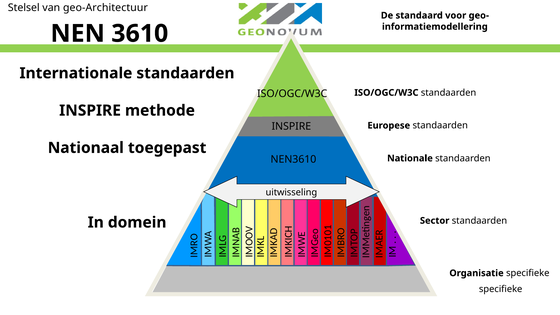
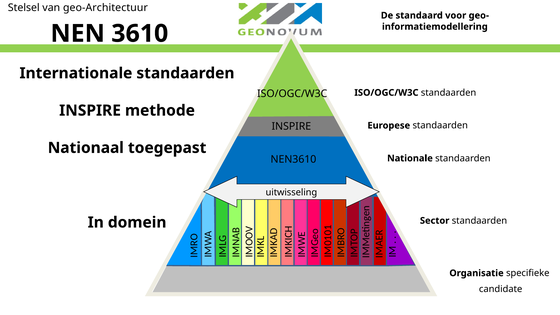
specifieke: specifieke -> candidate (501, 289)
